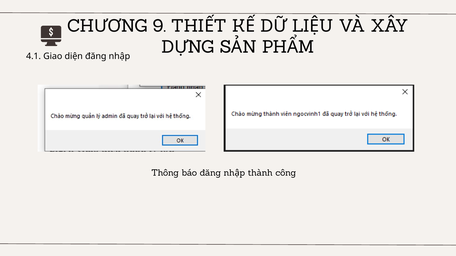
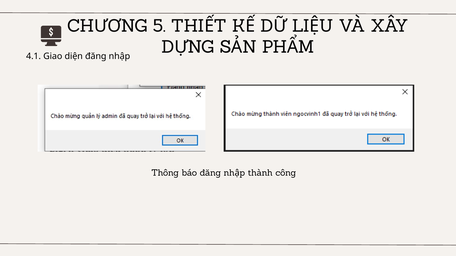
9: 9 -> 5 (159, 26)
